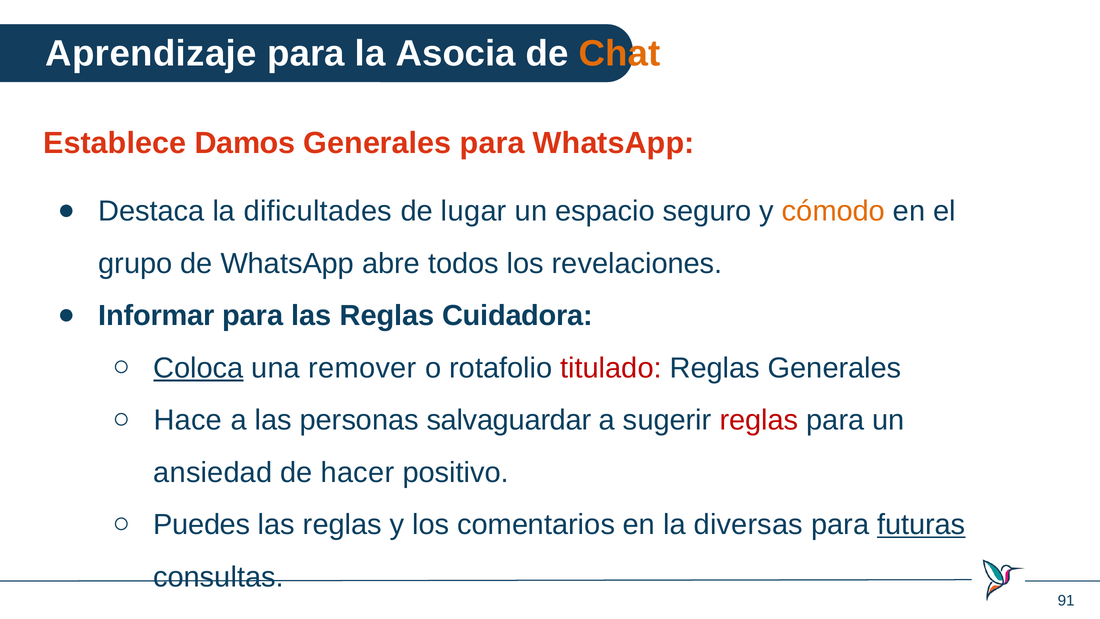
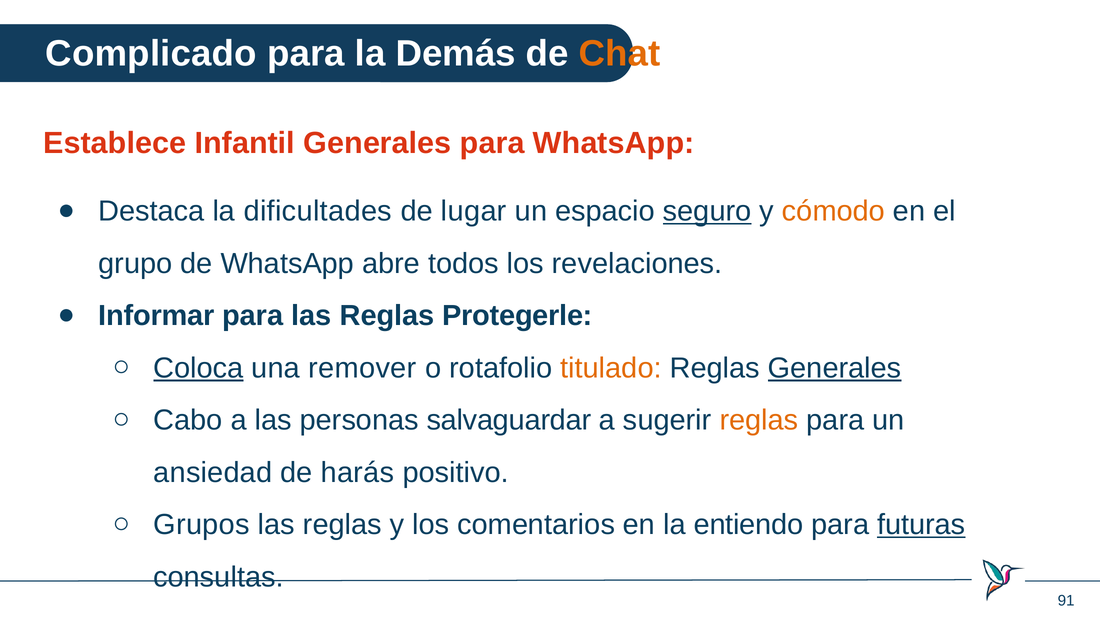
Aprendizaje: Aprendizaje -> Complicado (151, 54)
Asocia: Asocia -> Demás (456, 54)
Damos: Damos -> Infantil (245, 143)
seguro underline: none -> present (707, 211)
Cuidadora: Cuidadora -> Protegerle (517, 316)
titulado colour: red -> orange (611, 368)
Generales underline: none -> present (835, 368)
Hace: Hace -> Cabo (188, 420)
reglas colour: red -> orange (759, 420)
hacer: hacer -> harás (357, 472)
Puedes: Puedes -> Grupos (202, 525)
diversas: diversas -> entiendo (749, 525)
